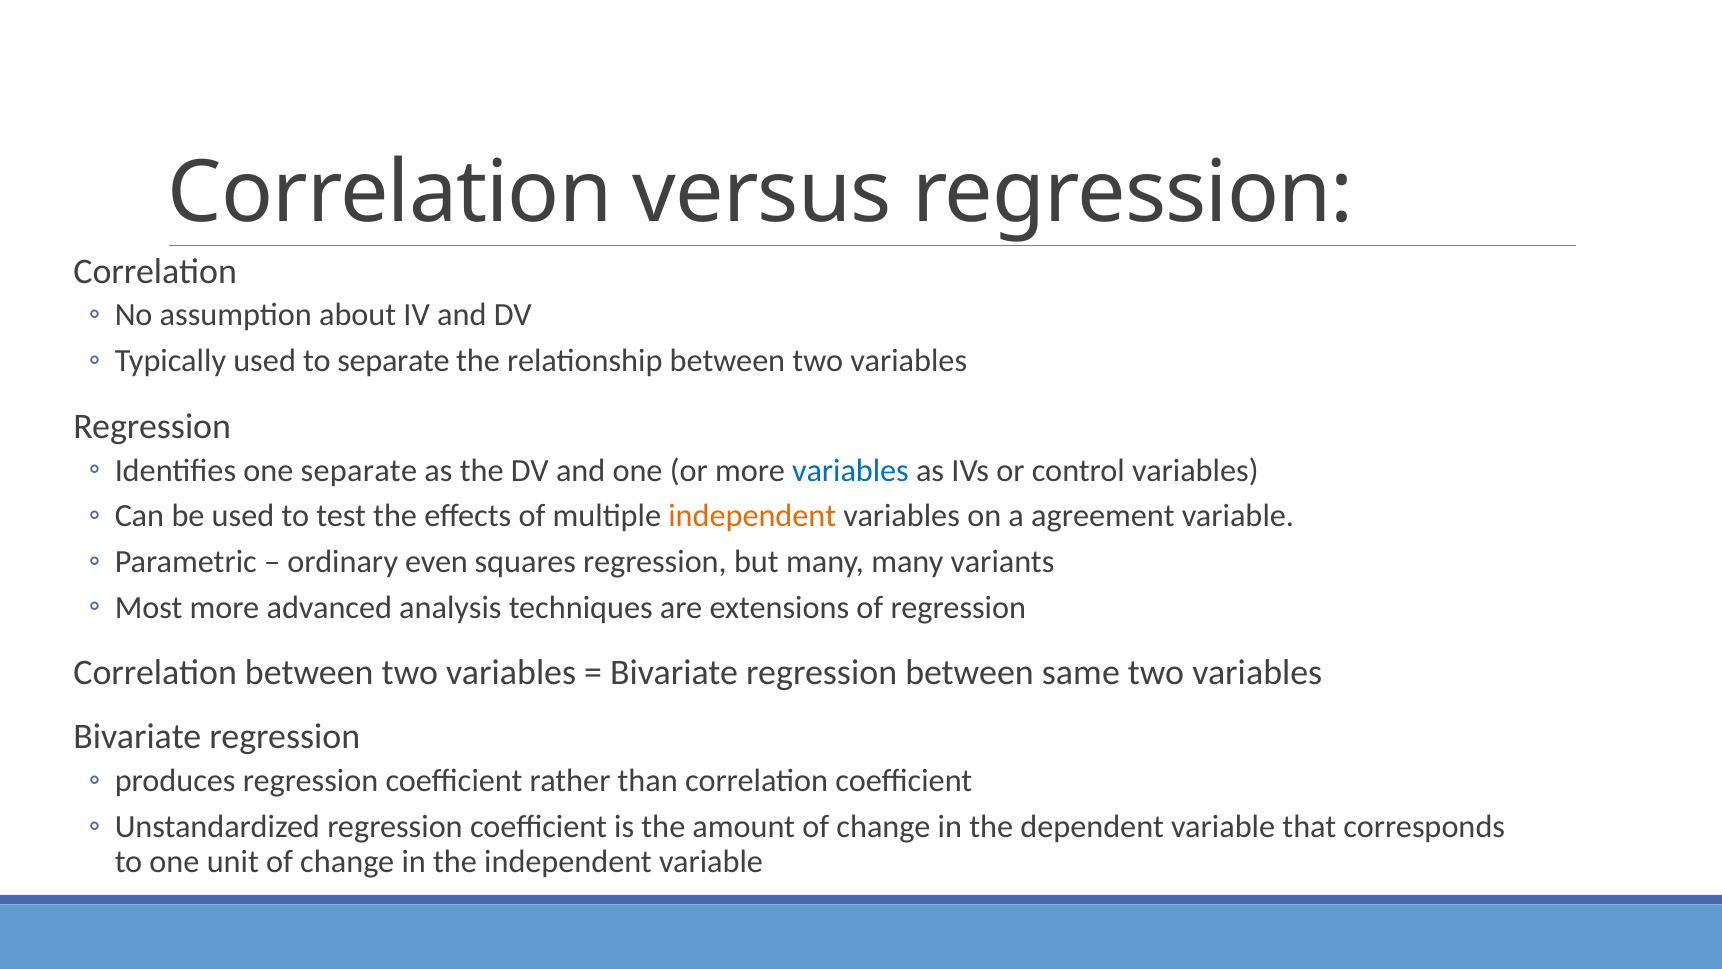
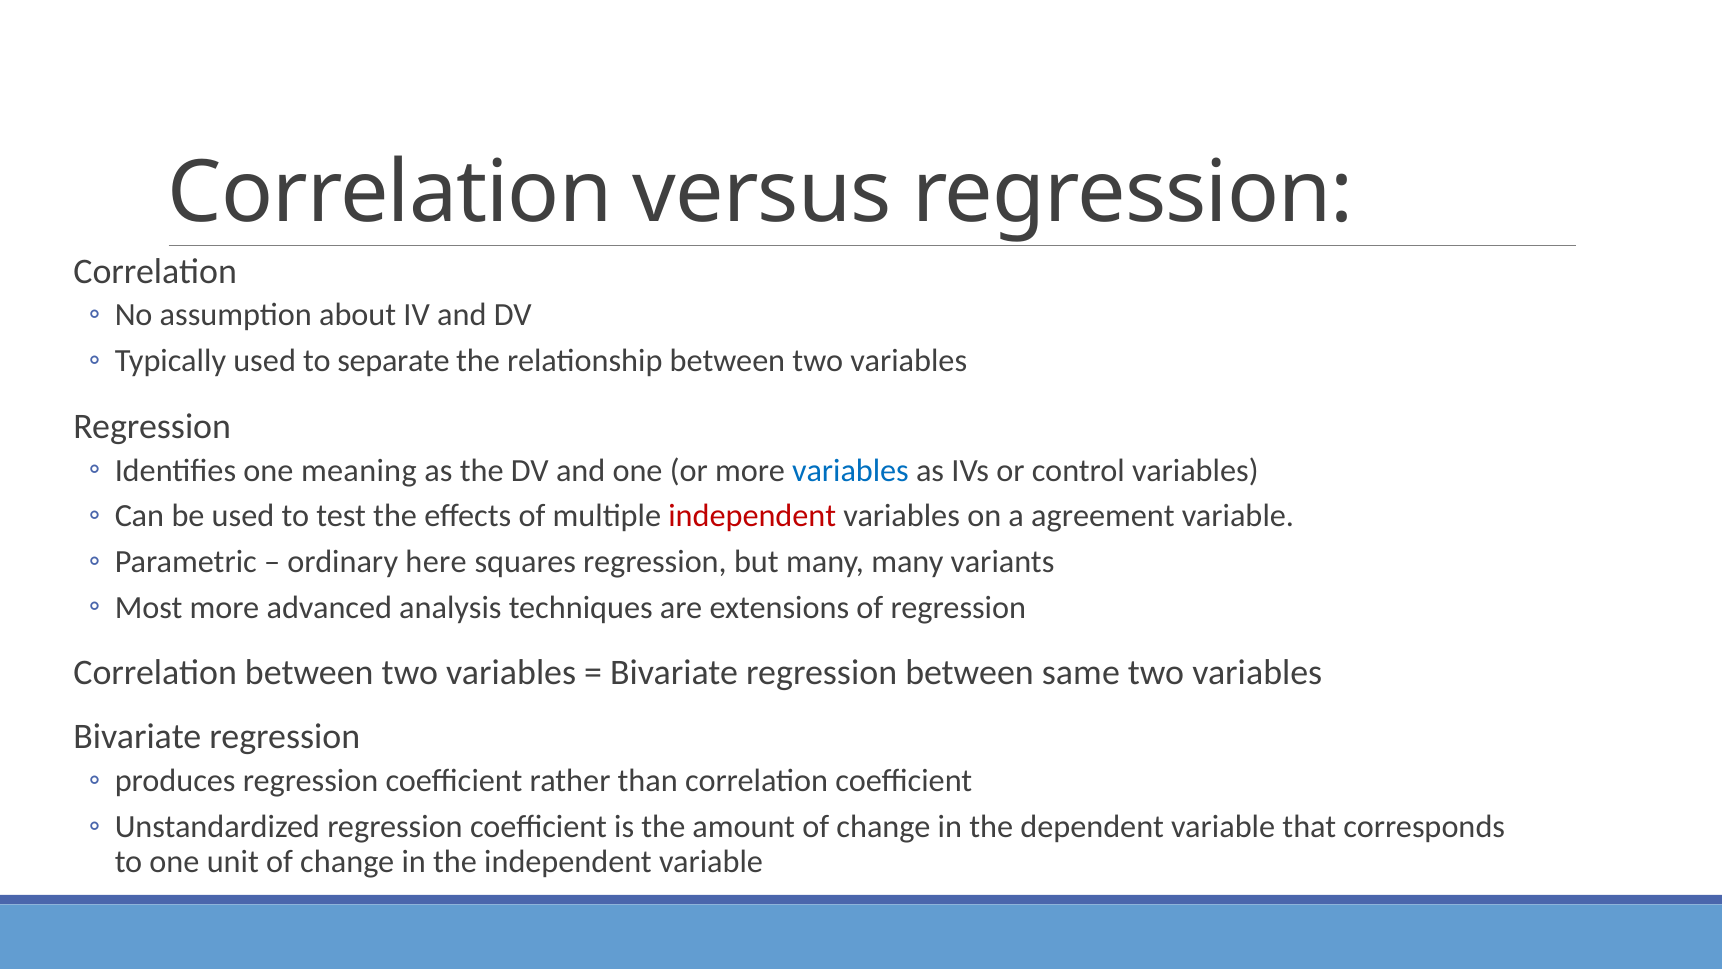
one separate: separate -> meaning (359, 470)
independent colour: orange -> red (752, 516)
even: even -> here (436, 562)
